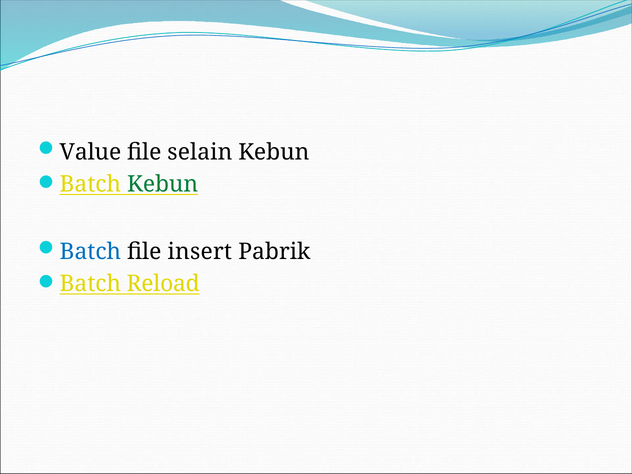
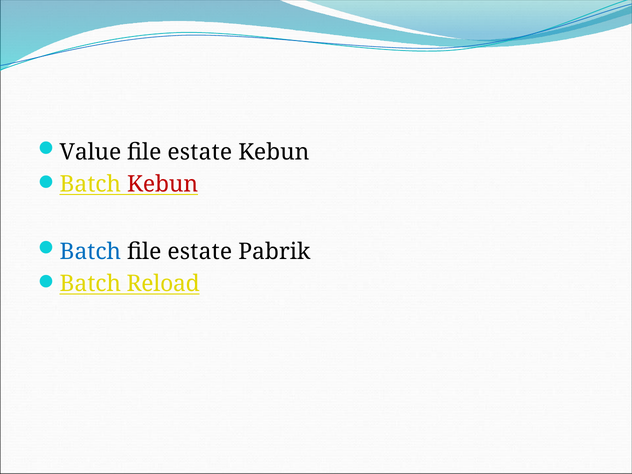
selain: selain -> estate (200, 152)
Kebun colour: green -> red (163, 184)
insert: insert -> estate (200, 252)
